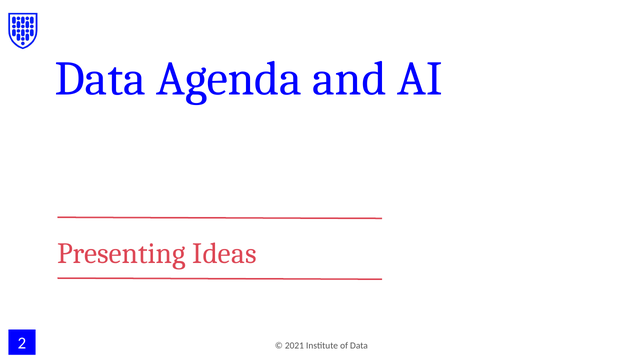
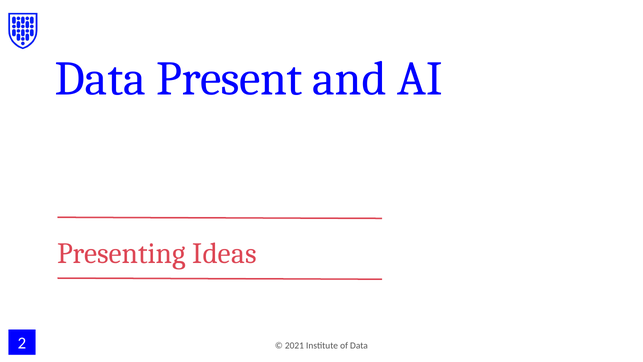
Agenda: Agenda -> Present (229, 79)
